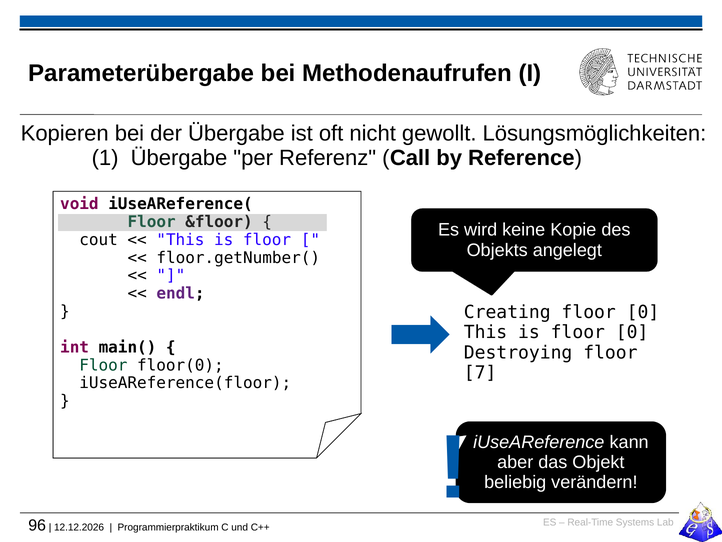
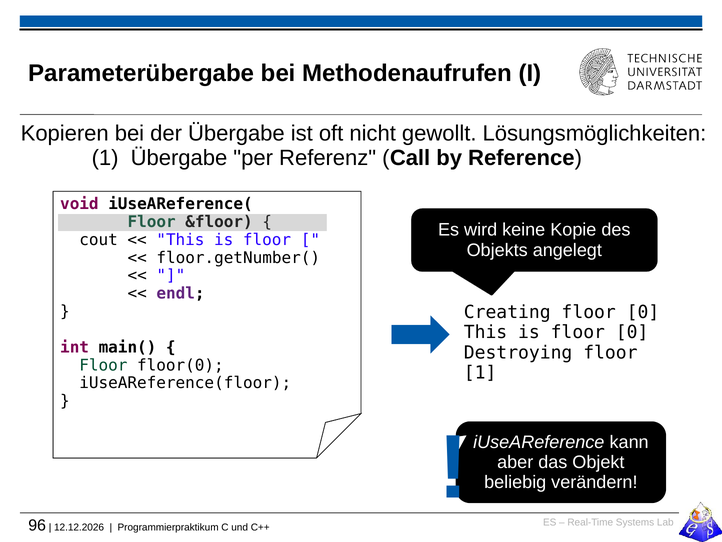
7: 7 -> 1 (480, 372)
